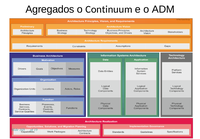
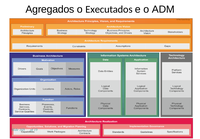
Continuum: Continuum -> Executados (109, 9)
